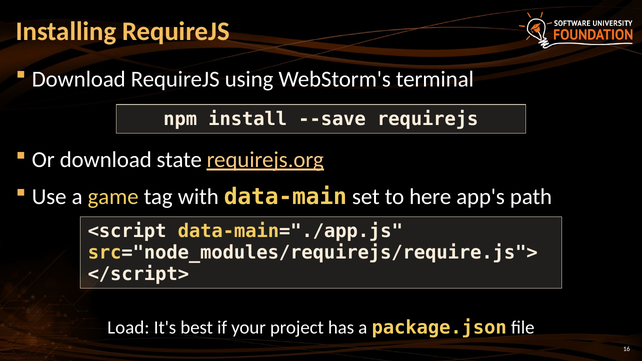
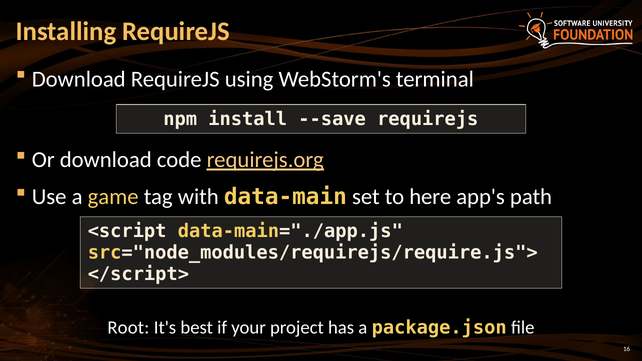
state: state -> code (179, 160)
Load: Load -> Root (128, 328)
